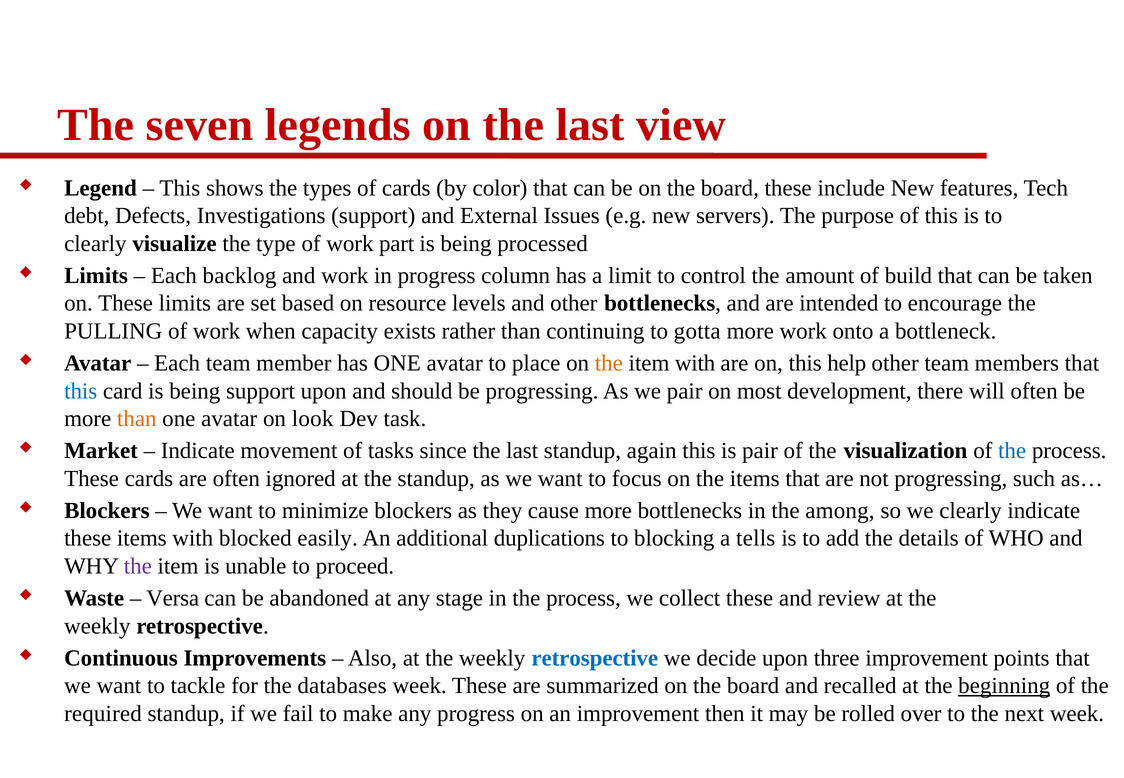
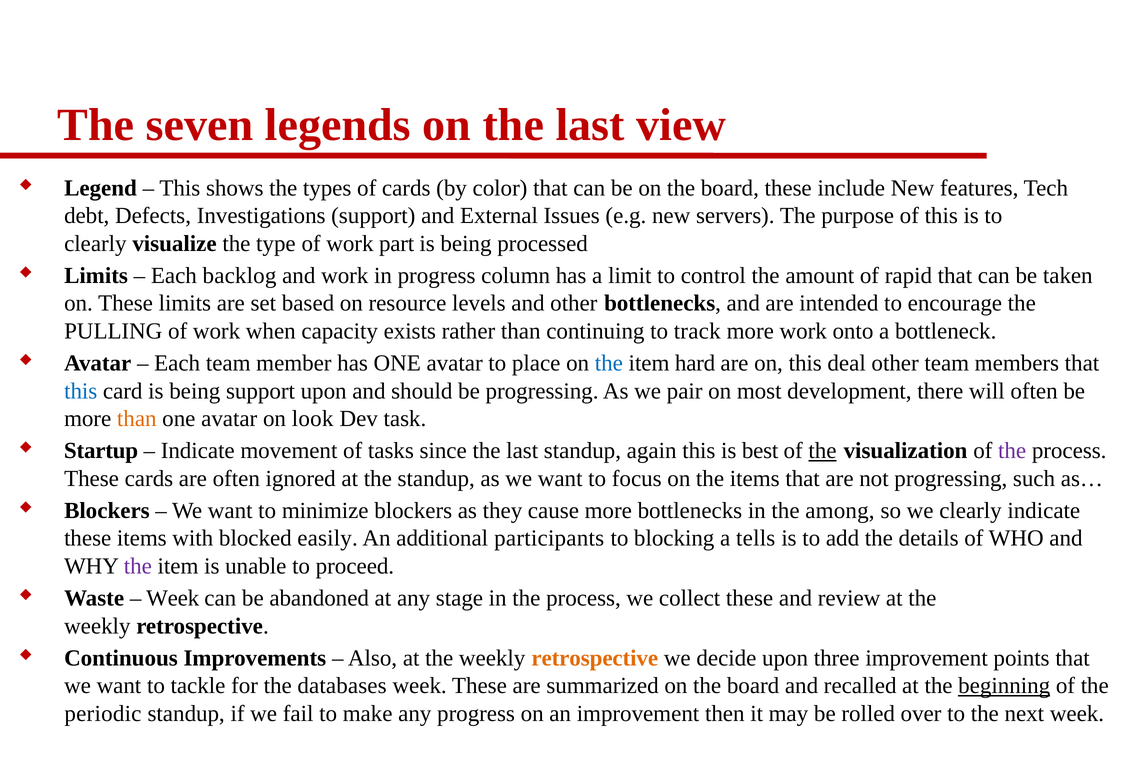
build: build -> rapid (908, 276)
gotta: gotta -> track (697, 331)
the colour: orange -> blue (609, 363)
item with: with -> hard (695, 363)
help: help -> deal (847, 363)
Market: Market -> Startup (101, 451)
is pair: pair -> best (760, 451)
the underline: none -> present (822, 451)
the colour: blue -> purple (1012, 451)
duplications: duplications -> participants (549, 539)
Versa: Versa -> Week (173, 599)
retrospective colour: blue -> orange (595, 659)
required: required -> periodic (103, 714)
